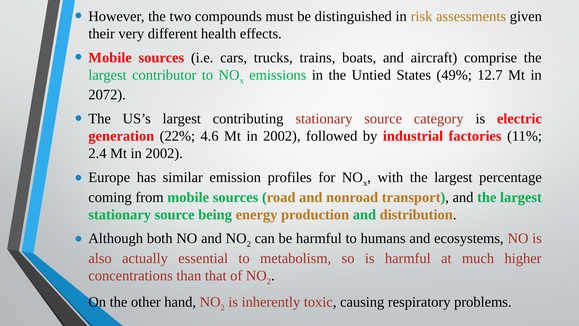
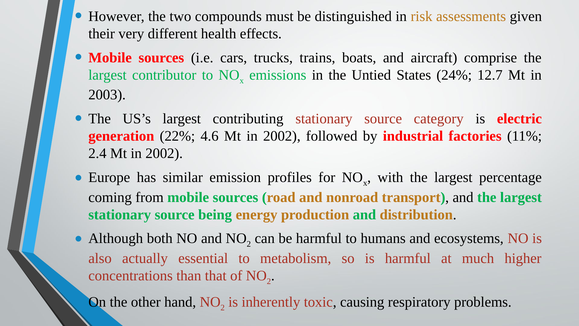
49%: 49% -> 24% (454, 75)
2072: 2072 -> 2003 (107, 95)
